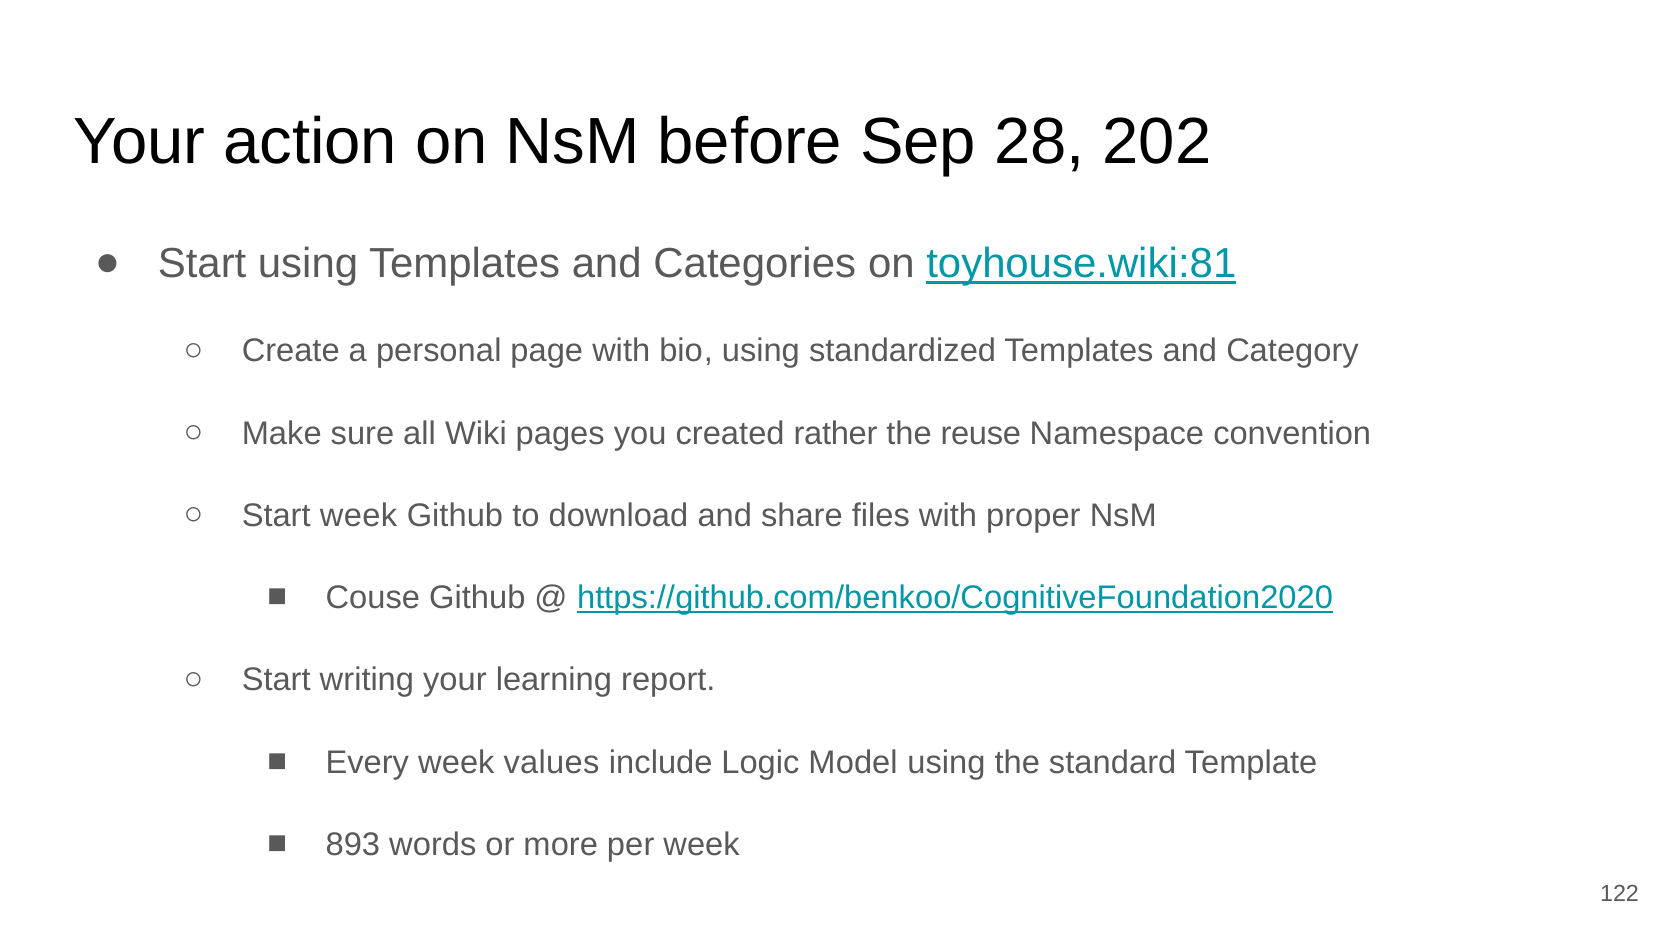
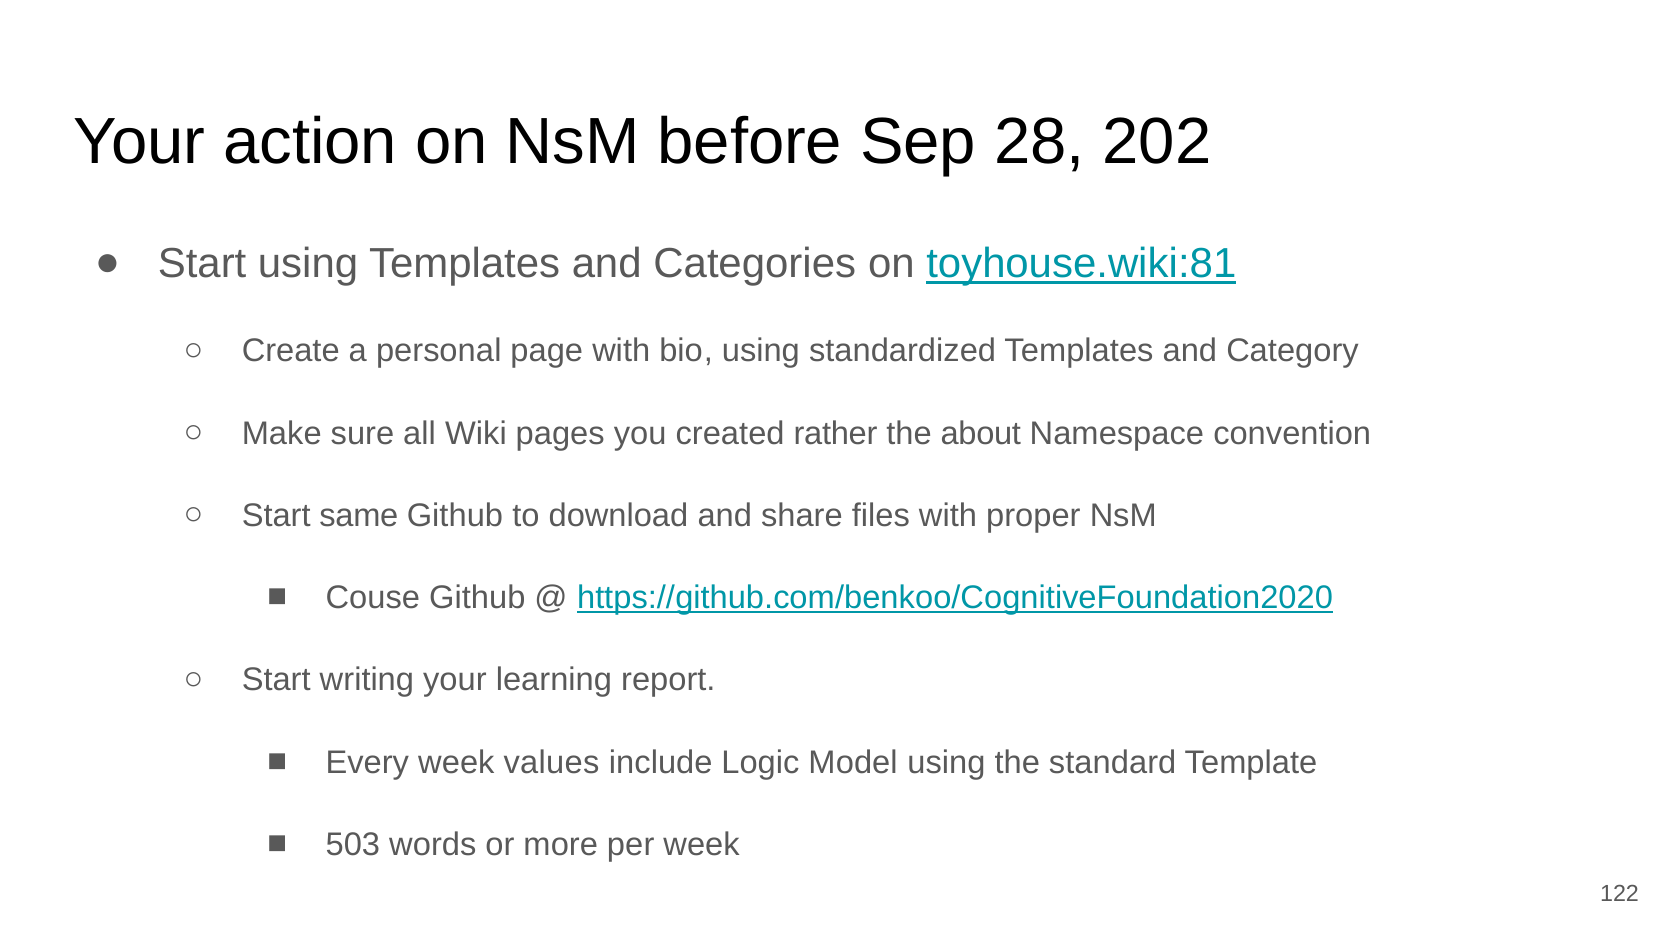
reuse: reuse -> about (981, 433)
Start week: week -> same (359, 516)
893: 893 -> 503 (353, 845)
